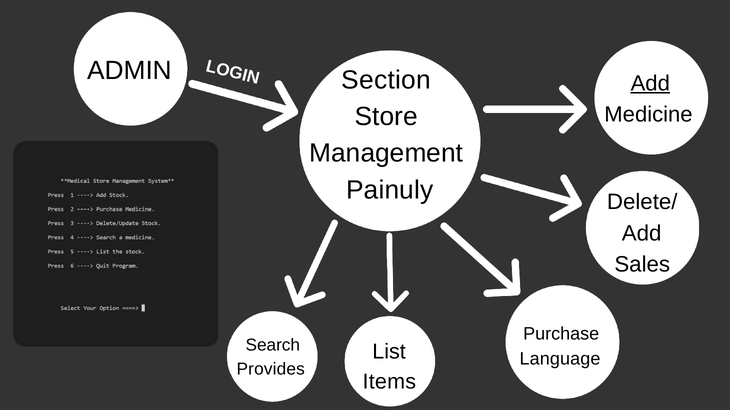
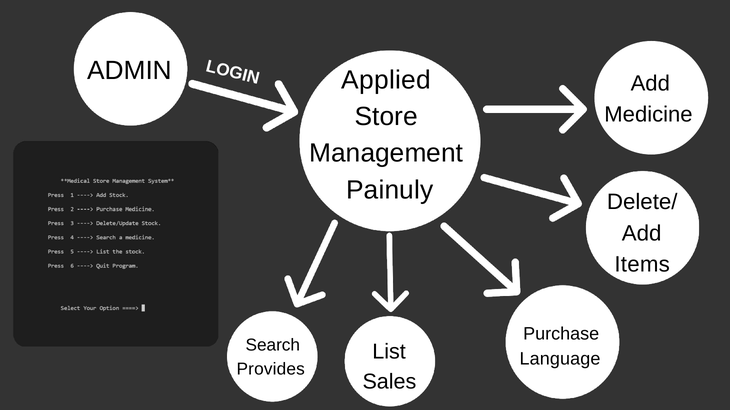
Add underline: present -> none (650, 83)
Section: Section -> Applied (386, 80)
Sales: Sales -> Items (642, 265)
Items: Items -> Sales (389, 382)
